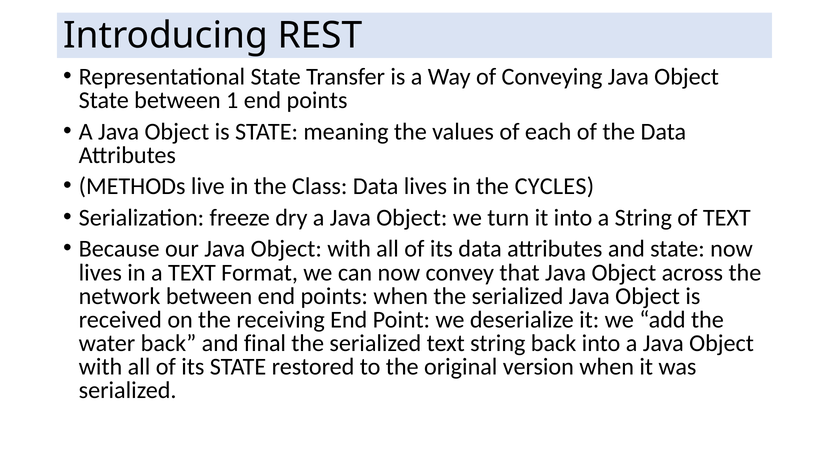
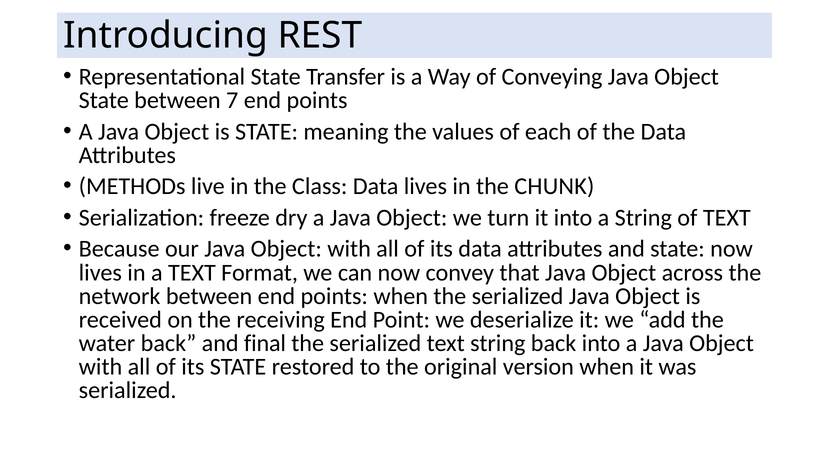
1: 1 -> 7 (232, 101)
CYCLES: CYCLES -> CHUNK (554, 187)
